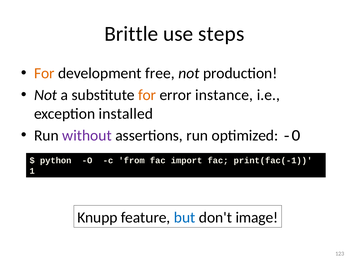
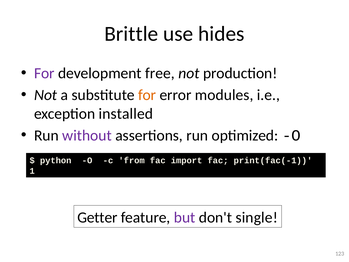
steps: steps -> hides (221, 34)
For colour: orange -> purple (44, 73)
instance: instance -> modules (224, 95)
Knupp: Knupp -> Getter (97, 217)
but colour: blue -> purple (185, 217)
image: image -> single (257, 217)
